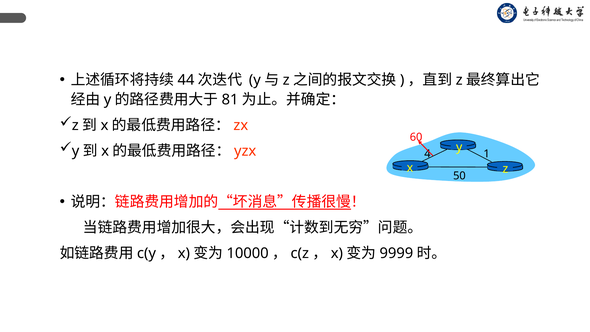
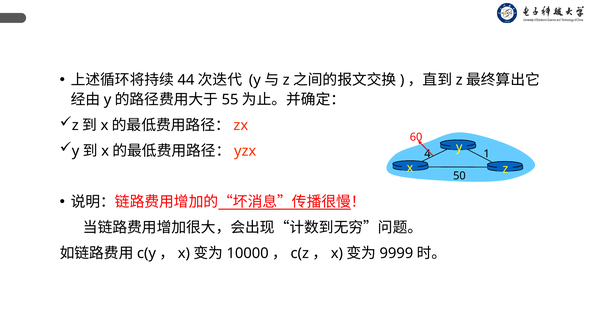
81: 81 -> 55 (230, 100)
